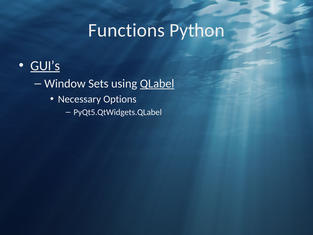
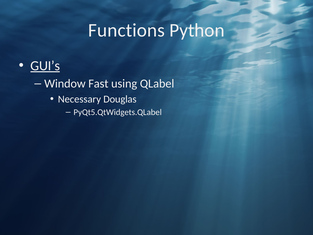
Sets: Sets -> Fast (98, 84)
QLabel underline: present -> none (157, 84)
Options: Options -> Douglas (120, 99)
